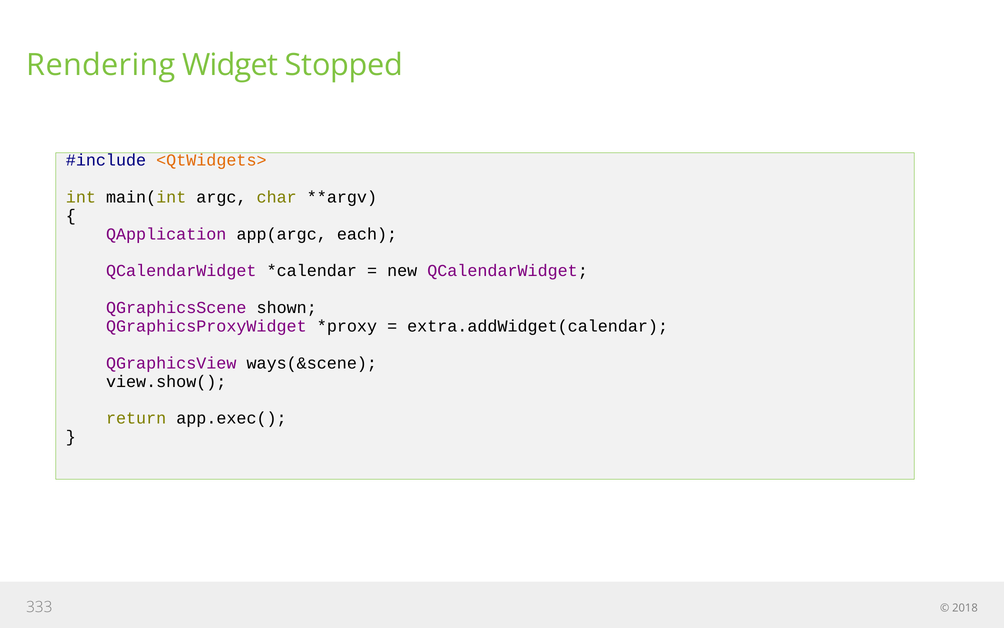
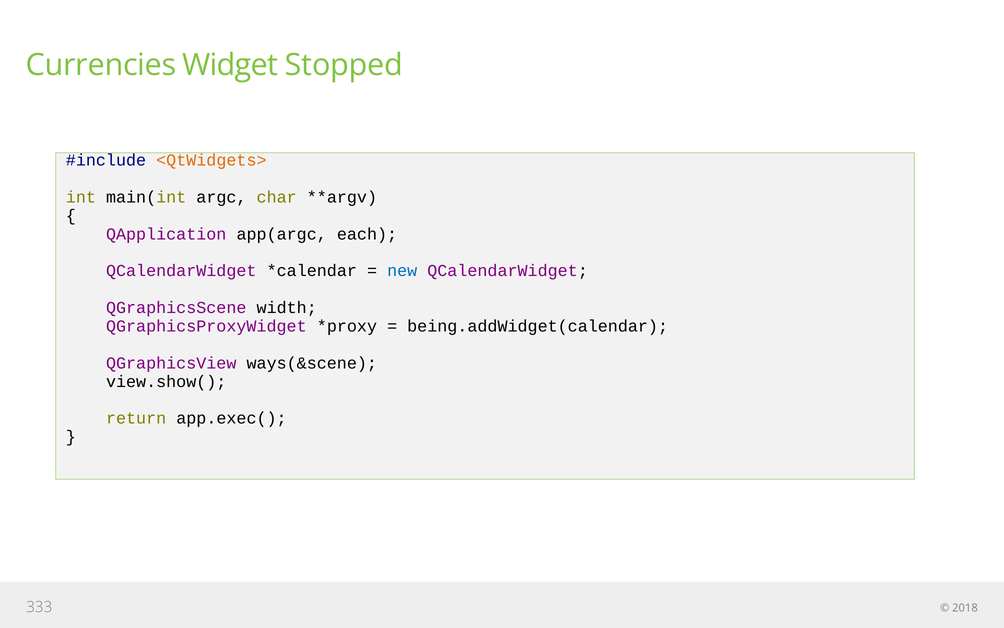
Rendering: Rendering -> Currencies (101, 65)
new colour: black -> blue (402, 271)
shown: shown -> width (287, 308)
extra.addWidget(calendar: extra.addWidget(calendar -> being.addWidget(calendar (538, 326)
